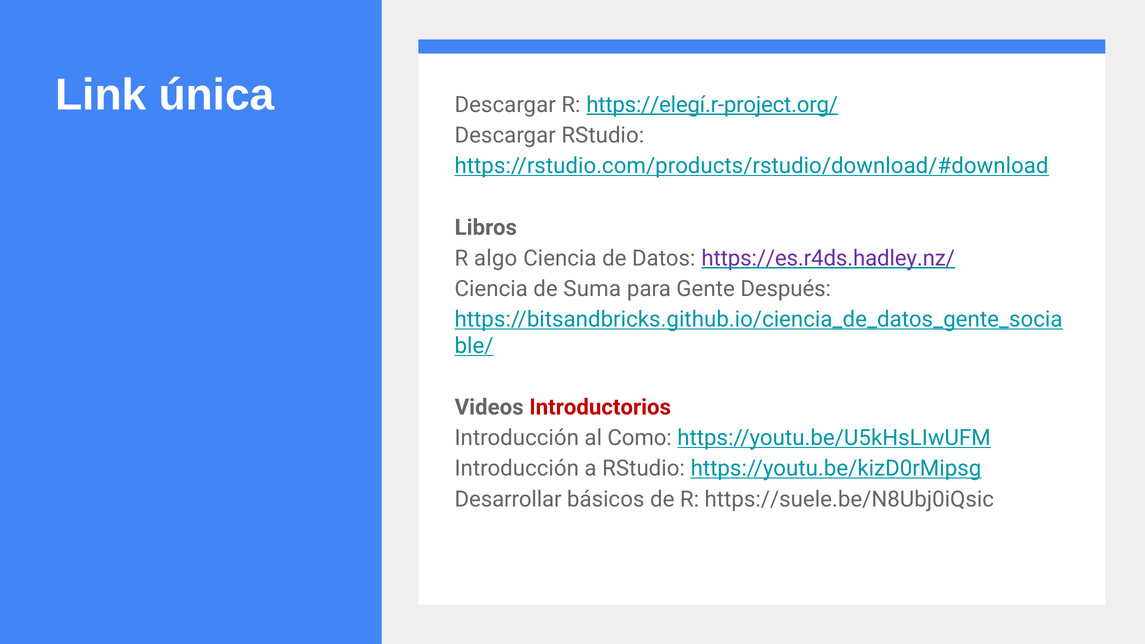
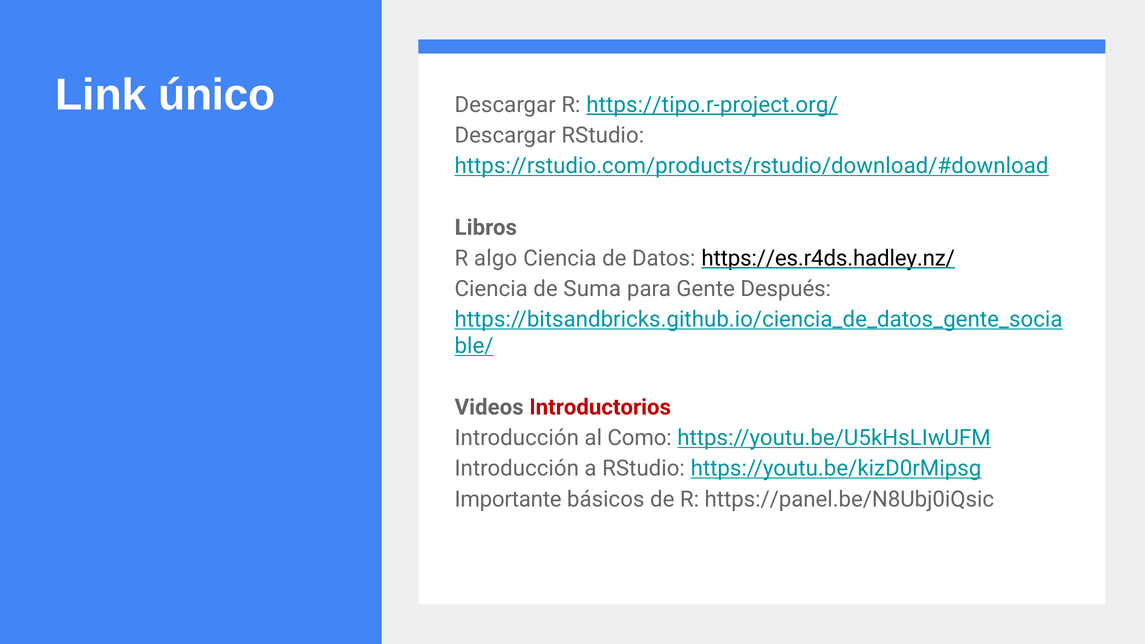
única: única -> único (217, 95)
https://elegí.r-project.org/: https://elegí.r-project.org/ -> https://tipo.r-project.org/ (712, 105)
https://es.r4ds.hadley.nz/ colour: purple -> black (828, 258)
Desarrollar: Desarrollar -> Importante (508, 499)
https://suele.be/N8Ubj0iQsic: https://suele.be/N8Ubj0iQsic -> https://panel.be/N8Ubj0iQsic (849, 499)
